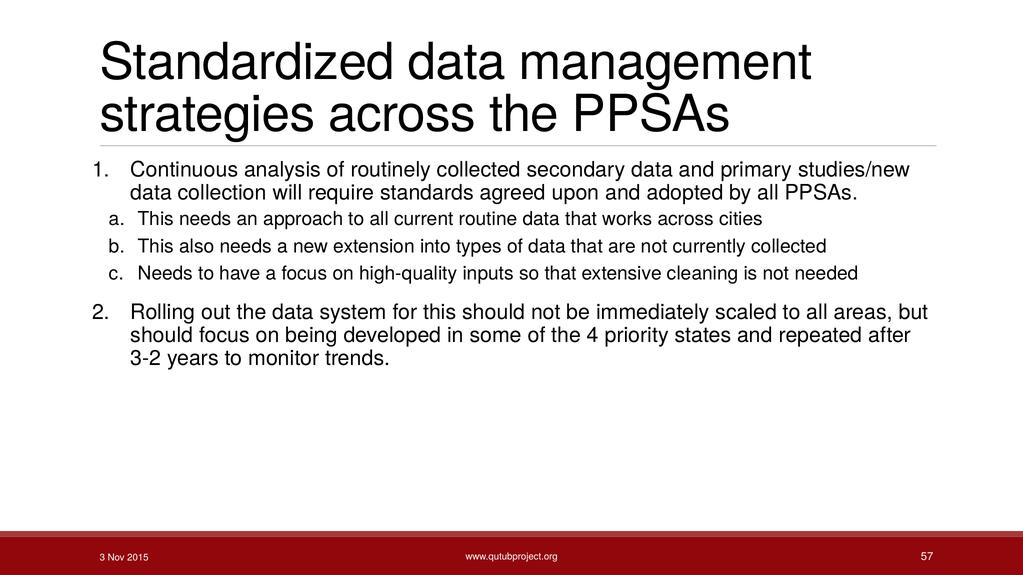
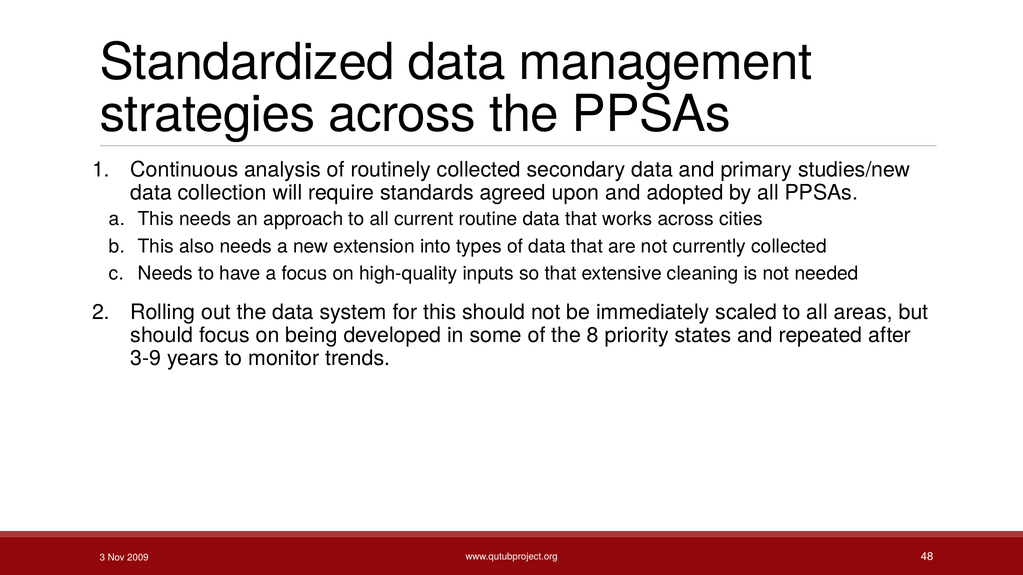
4: 4 -> 8 (593, 335)
3-2: 3-2 -> 3-9 (146, 358)
57: 57 -> 48 (927, 557)
2015: 2015 -> 2009 (138, 558)
